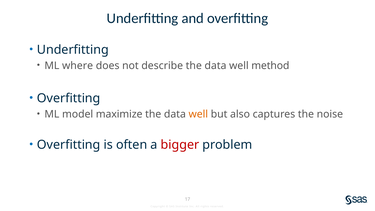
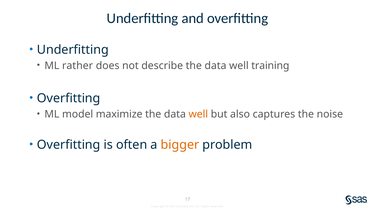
where: where -> rather (78, 66)
method: method -> training (270, 66)
bigger colour: red -> orange (180, 145)
